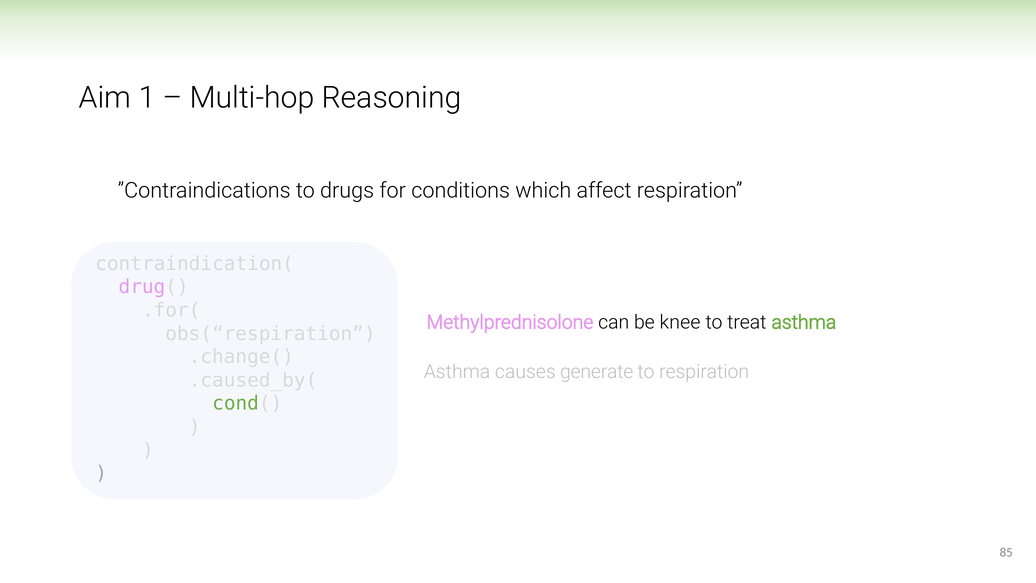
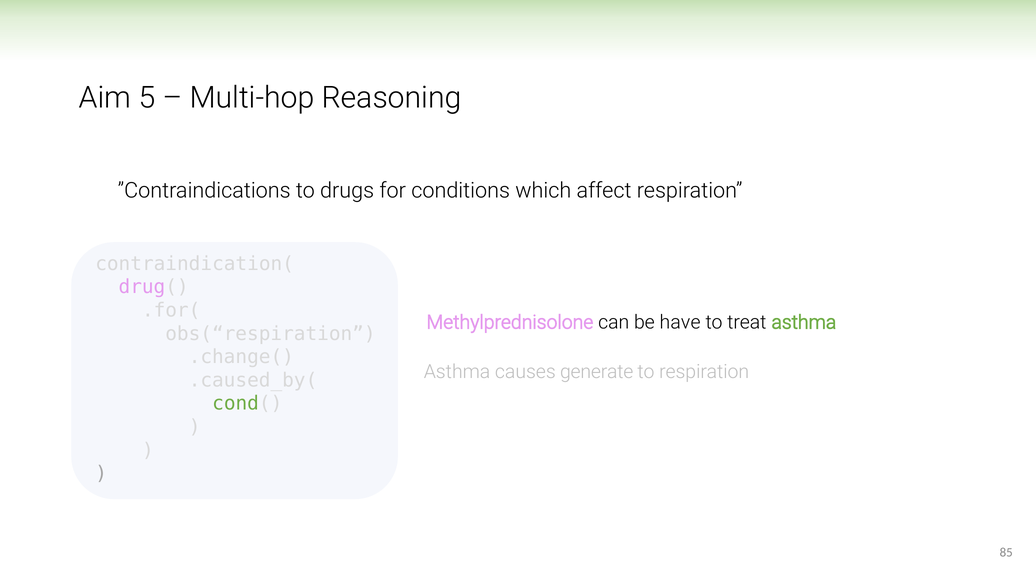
1: 1 -> 5 (147, 98)
knee: knee -> have (680, 322)
